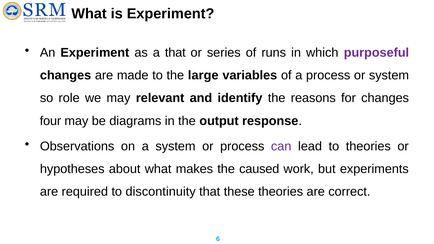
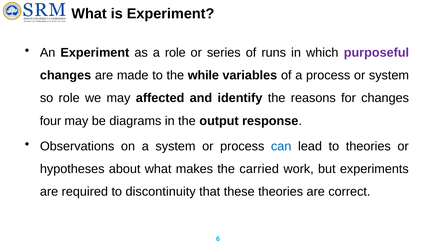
a that: that -> role (175, 53)
large: large -> while (203, 75)
relevant: relevant -> affected (160, 98)
can colour: purple -> blue (281, 146)
caused: caused -> carried (259, 169)
